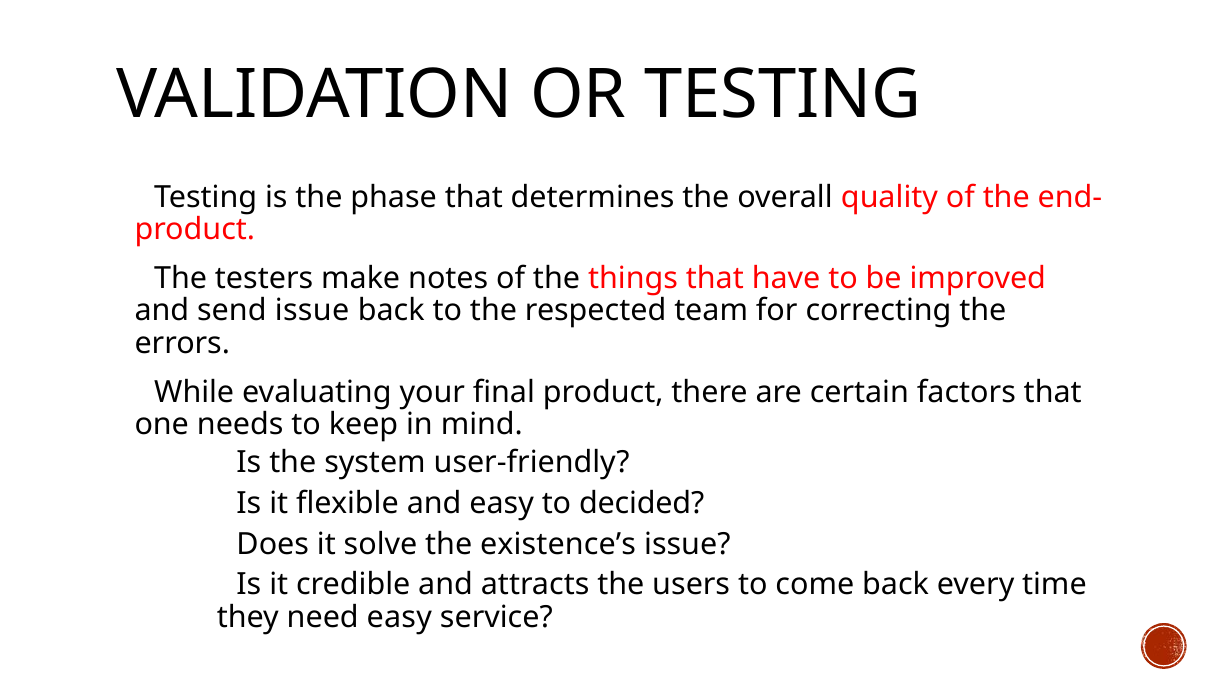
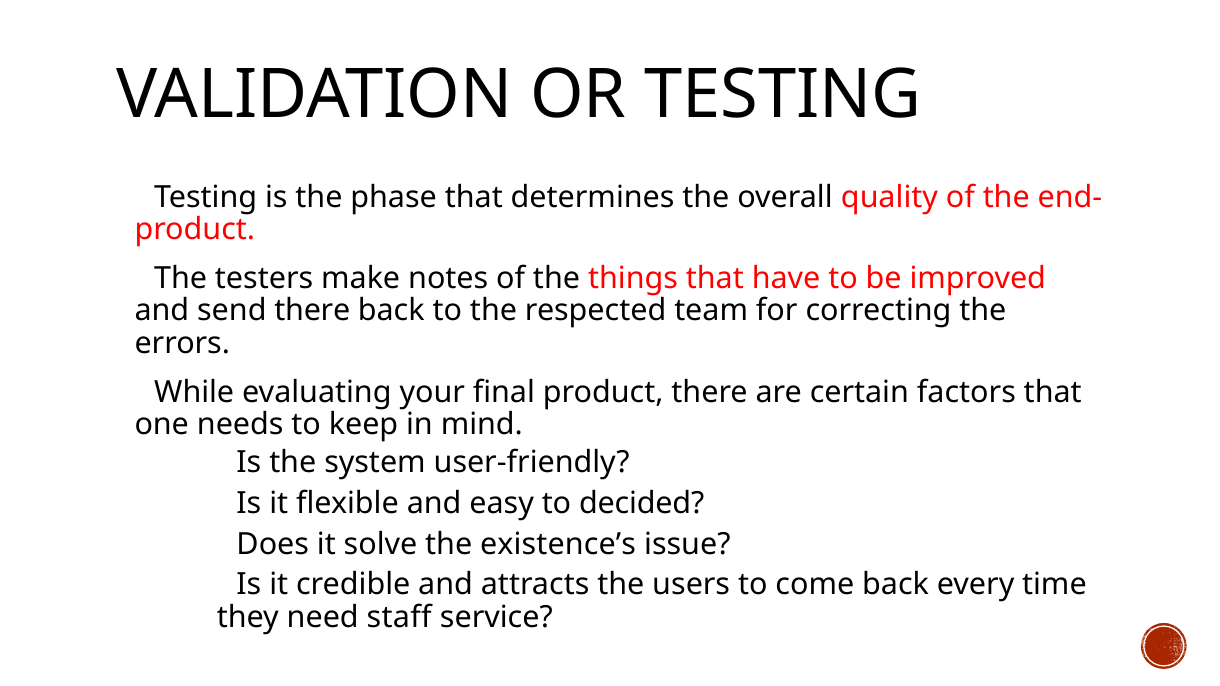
send issue: issue -> there (312, 311)
need easy: easy -> staff (399, 618)
